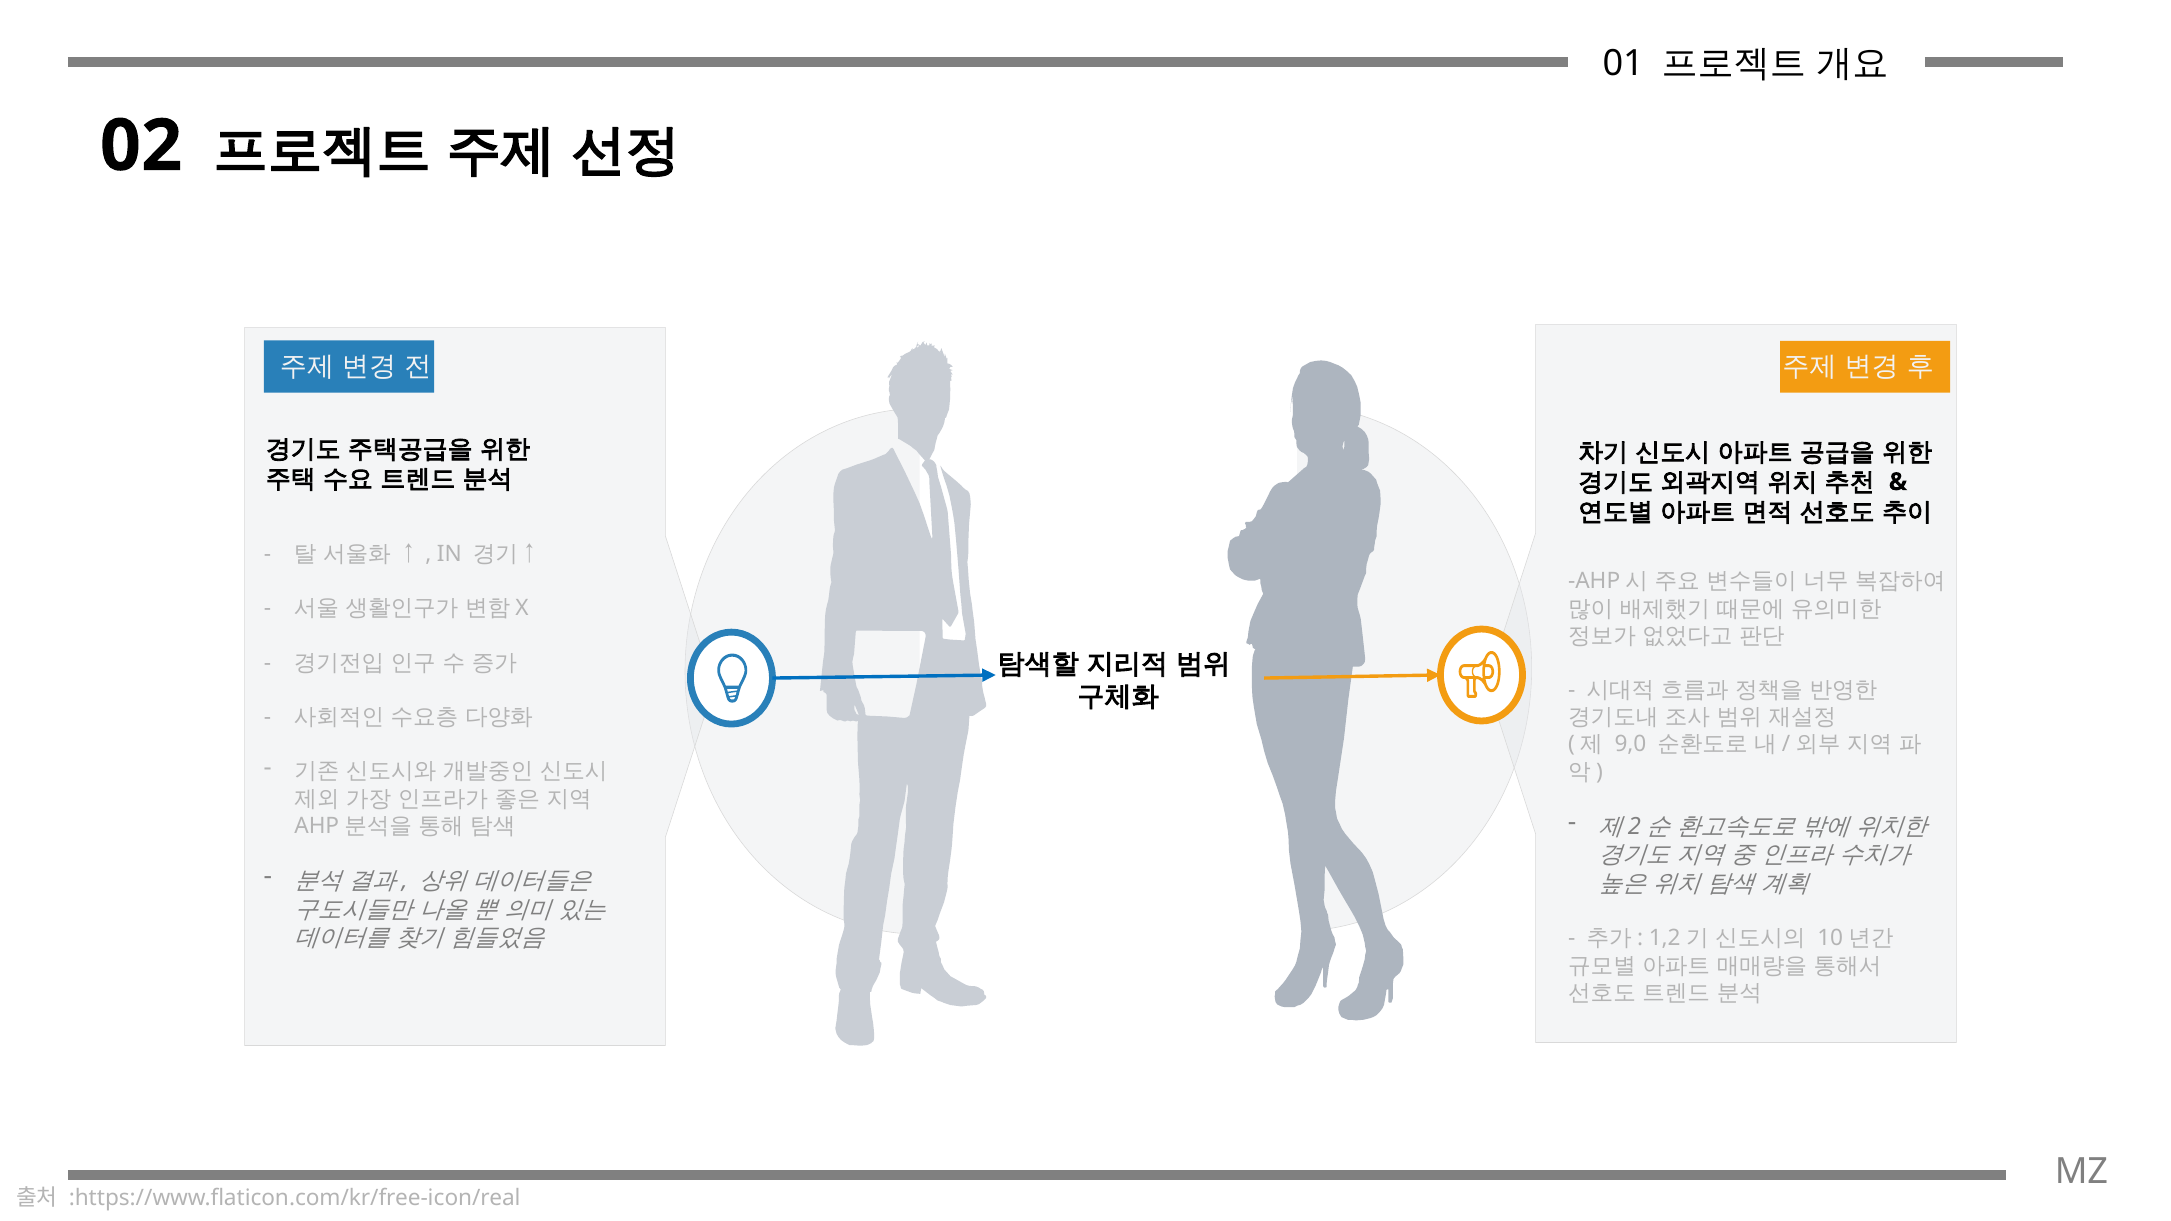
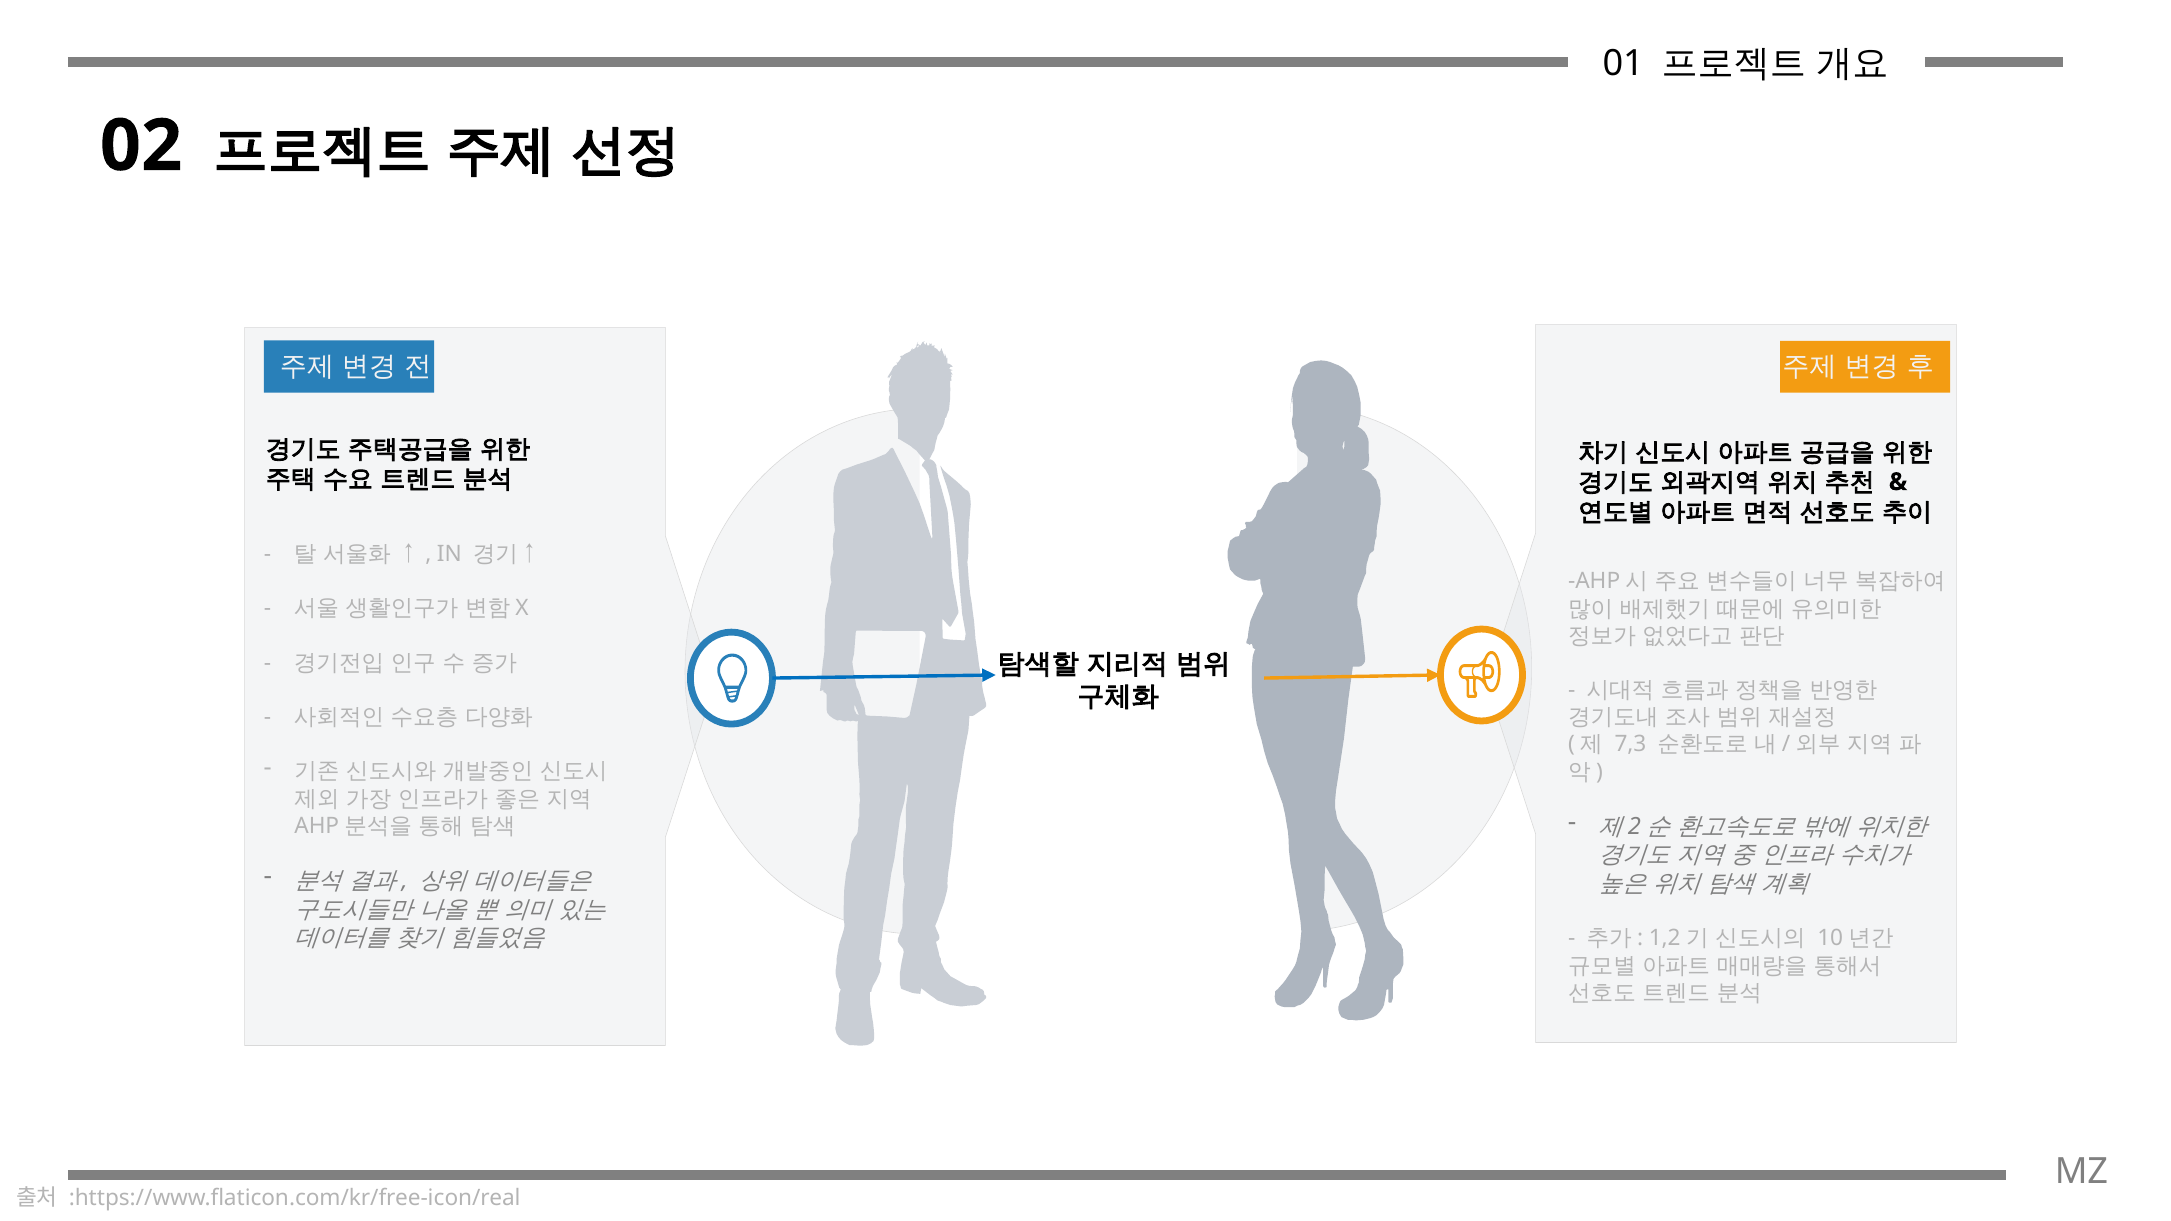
9,0: 9,0 -> 7,3 (1630, 745)
